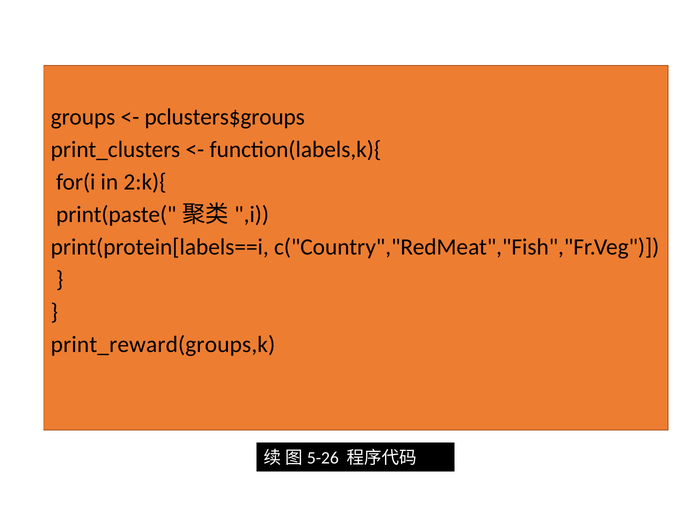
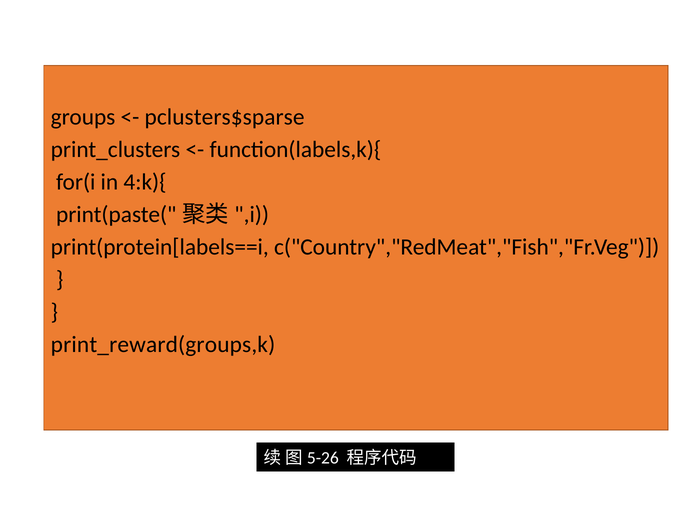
pclusters$groups: pclusters$groups -> pclusters$sparse (225, 117)
2:k){: 2:k){ -> 4:k){ (145, 182)
